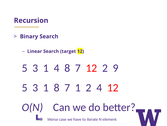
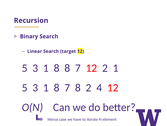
4: 4 -> 8 (57, 68)
2 9: 9 -> 1 (116, 68)
7 1: 1 -> 8 (78, 87)
